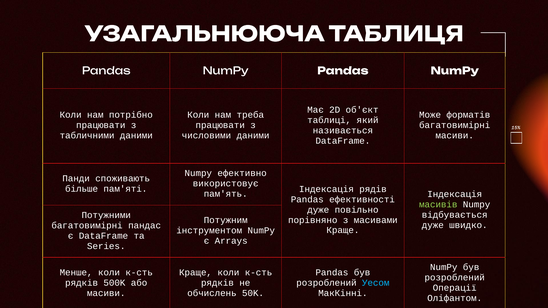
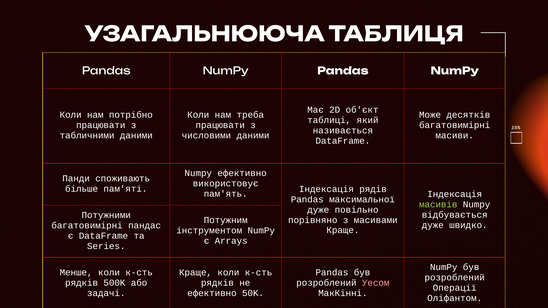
форматів: форматів -> десятків (468, 115)
ефективності: ефективності -> максимальної (362, 200)
Уесом colour: light blue -> pink (376, 283)
масиви: масиви -> задачі (106, 293)
обчислень: обчислень -> ефективно (212, 293)
